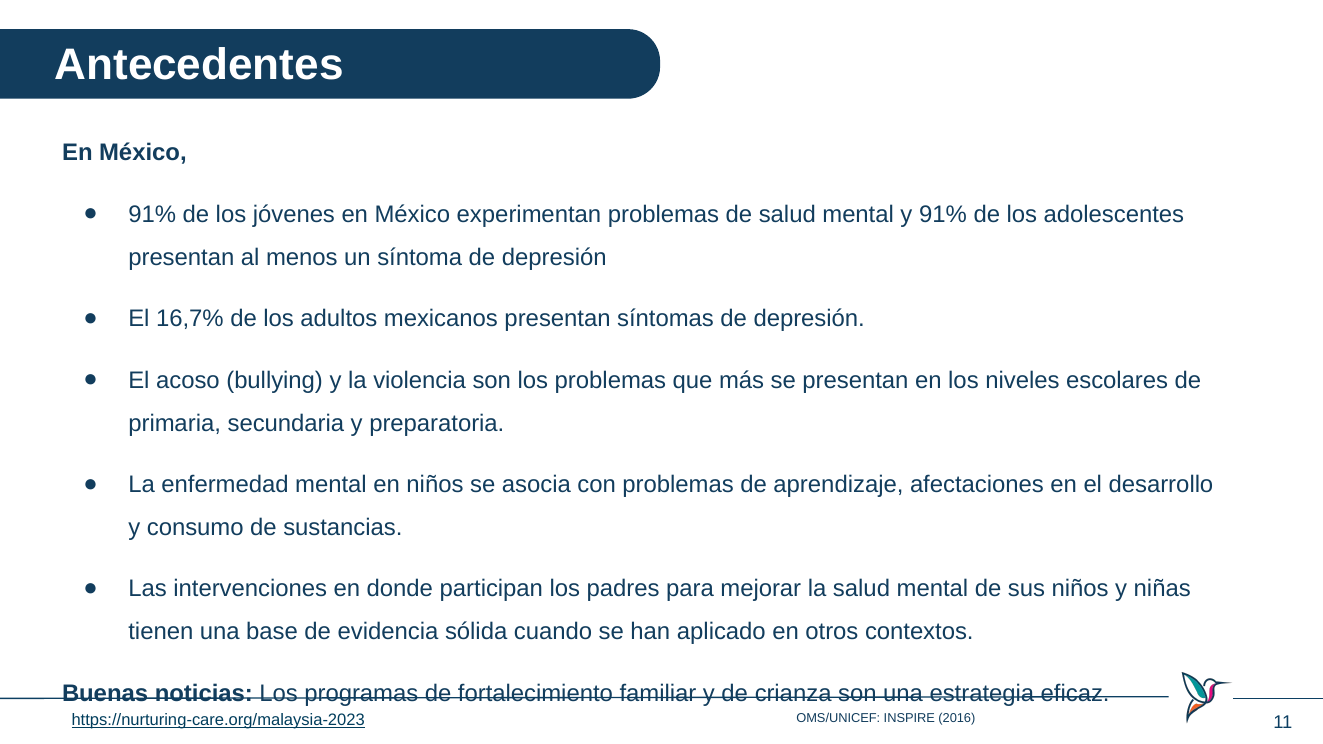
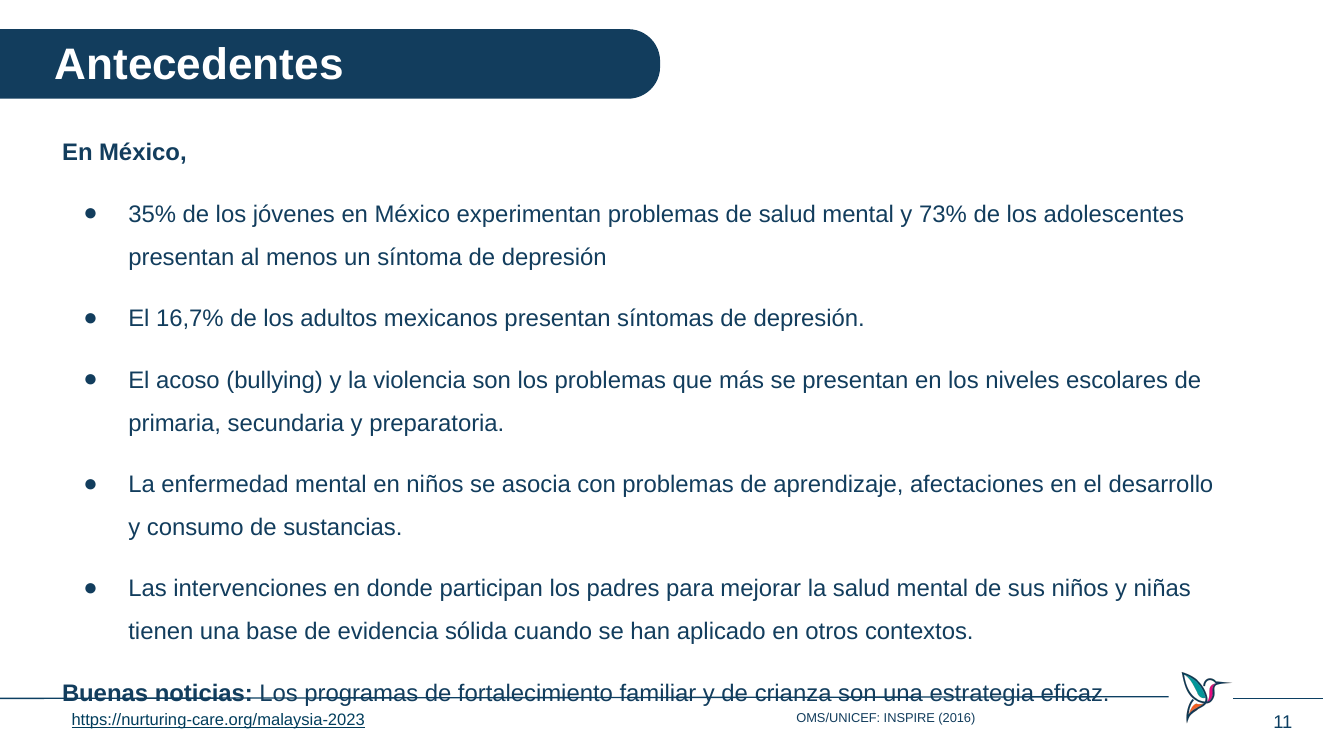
91%: 91% -> 35% (152, 215)
y 91%: 91% -> 73% (943, 215)
